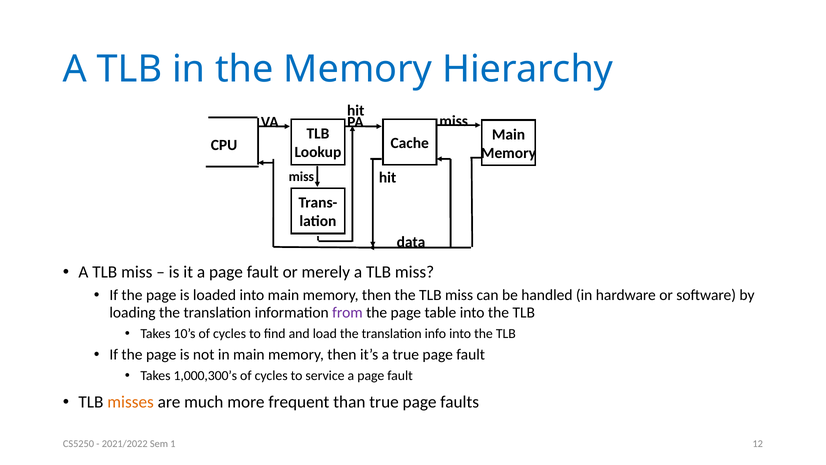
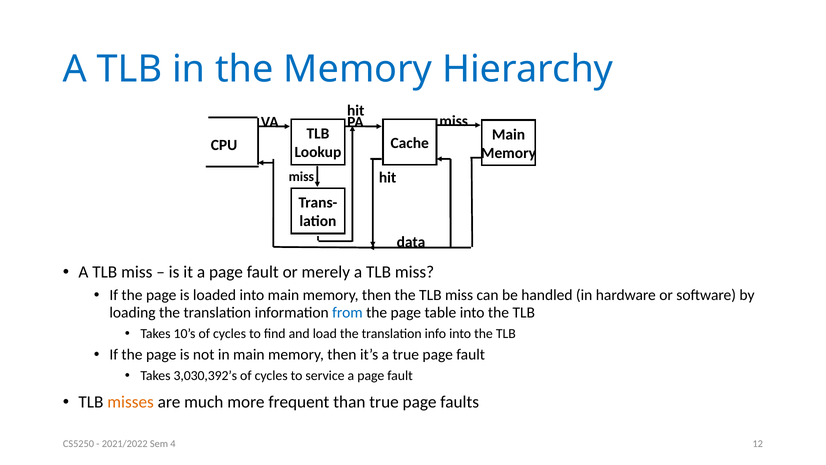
from colour: purple -> blue (347, 312)
1,000,300’s: 1,000,300’s -> 3,030,392’s (205, 375)
1: 1 -> 4 (173, 444)
